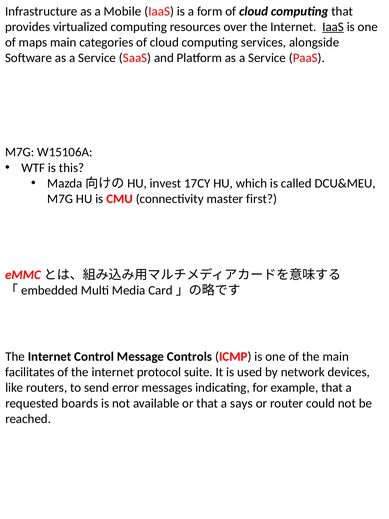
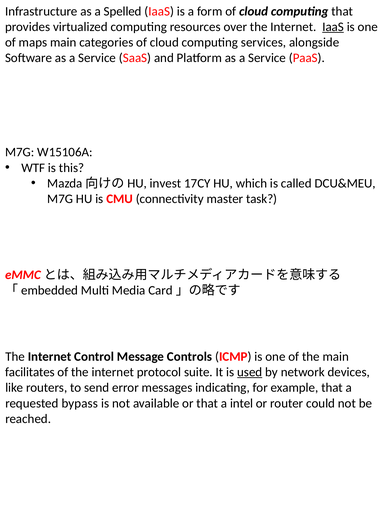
Mobile: Mobile -> Spelled (123, 11)
first: first -> task (262, 199)
used underline: none -> present (250, 372)
boards: boards -> bypass (80, 403)
says: says -> intel (242, 403)
